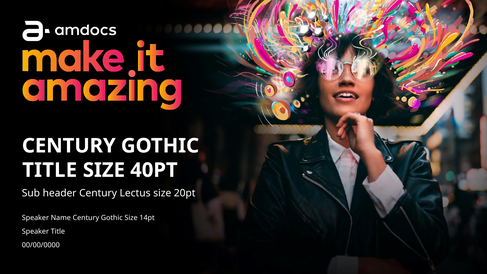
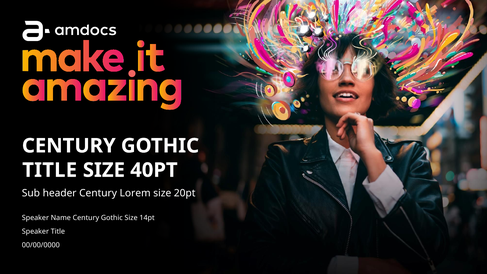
Lectus: Lectus -> Lorem (135, 193)
